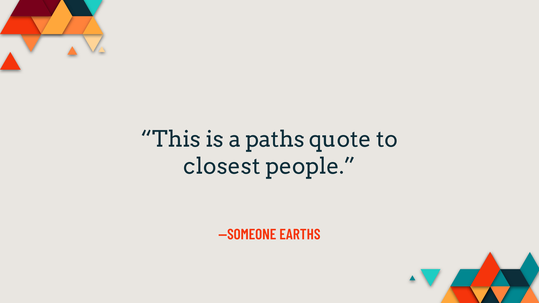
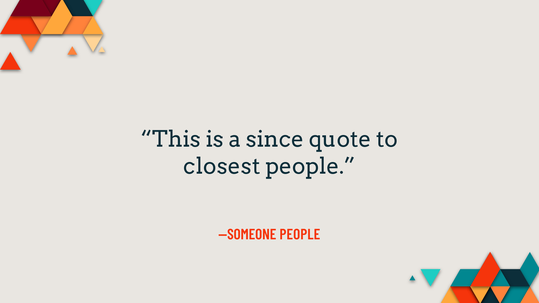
paths: paths -> since (275, 140)
—SOMEONE EARTHS: EARTHS -> PEOPLE (300, 235)
